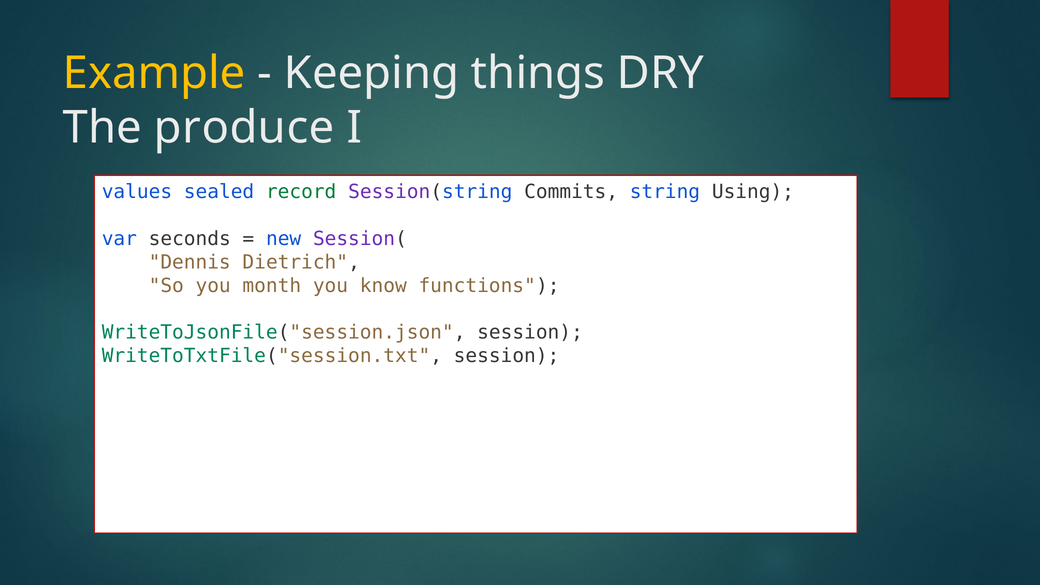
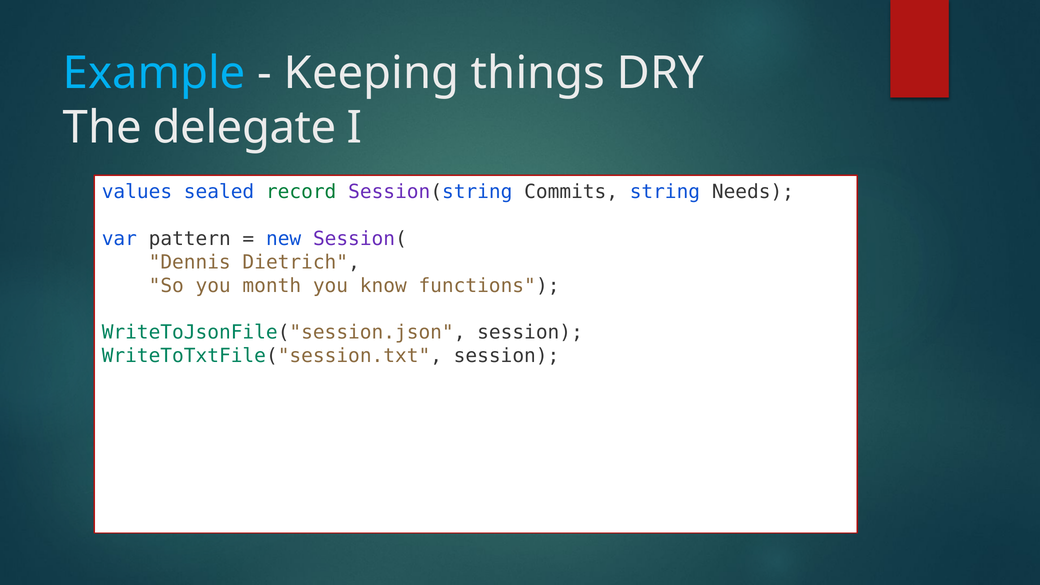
Example colour: yellow -> light blue (154, 73)
produce: produce -> delegate (245, 128)
Using: Using -> Needs (753, 192)
seconds: seconds -> pattern (190, 239)
